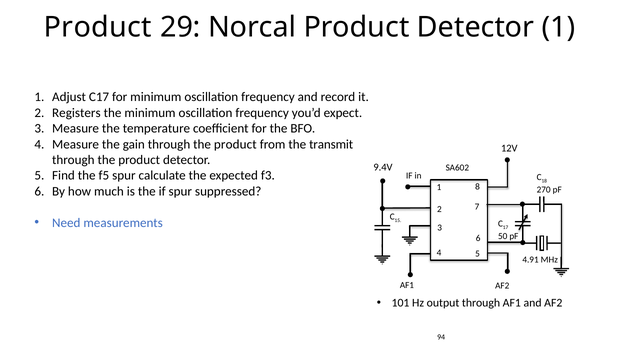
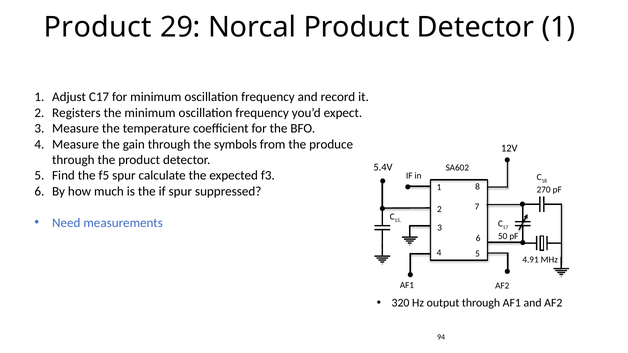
gain through the product: product -> symbols (235, 144)
transmit: transmit -> produce (331, 144)
9.4V: 9.4V -> 5.4V (383, 167)
101: 101 -> 320 (400, 303)
